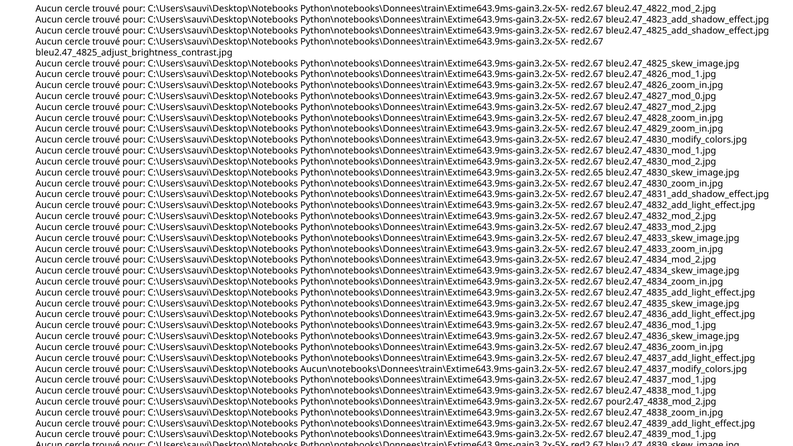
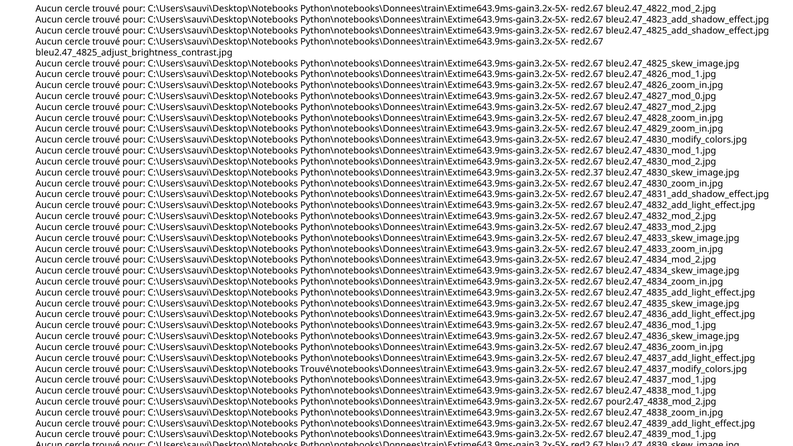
red2.65: red2.65 -> red2.37 (587, 173)
Aucun\notebooks\Donnees\train\Extime643.9ms-gain3.2x-5X-: Aucun\notebooks\Donnees\train\Extime643.9ms-gain3.2x-5X- -> Trouvé\notebooks\Donnees\train\Extime643.9ms-gain3.2x-5X- (434, 369)
